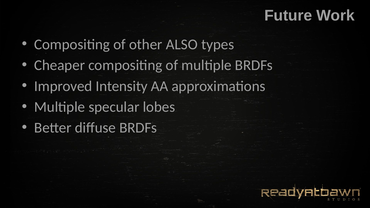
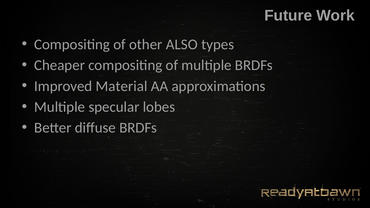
Intensity: Intensity -> Material (122, 86)
